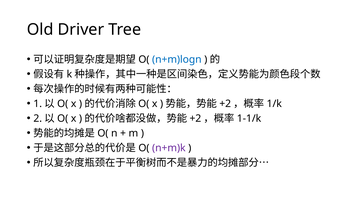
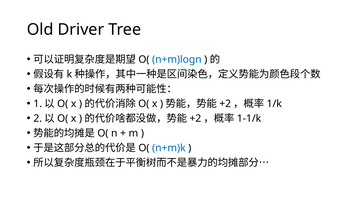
n+m)k colour: purple -> blue (169, 148)
